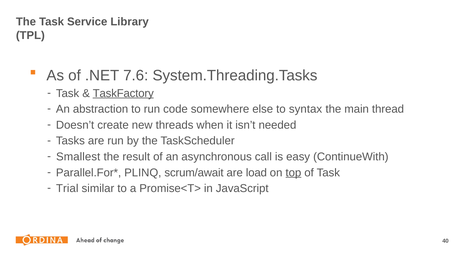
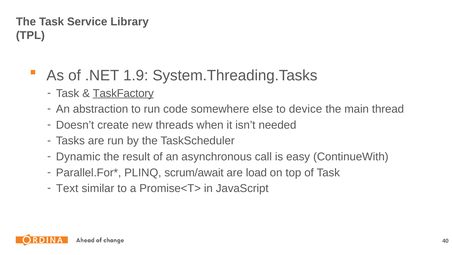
7.6: 7.6 -> 1.9 (136, 75)
syntax: syntax -> device (306, 109)
Smallest: Smallest -> Dynamic (78, 156)
top underline: present -> none (293, 172)
Trial: Trial -> Text (67, 188)
